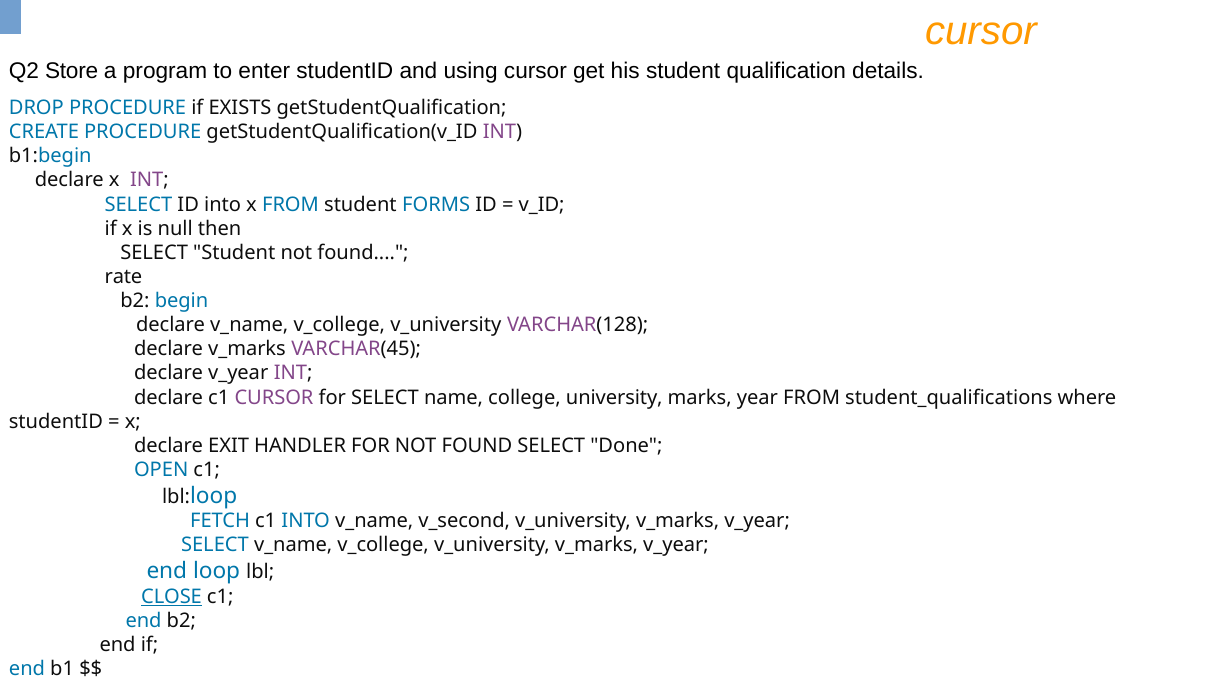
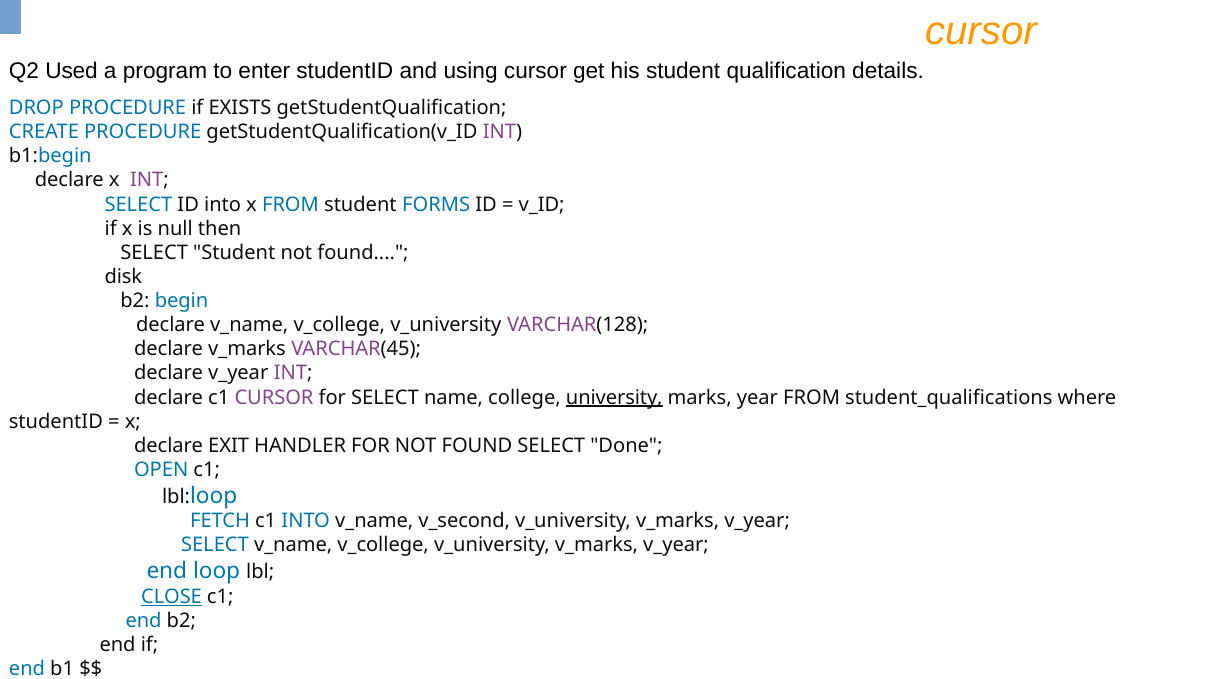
Store: Store -> Used (72, 71)
rate: rate -> disk (123, 277)
university underline: none -> present (614, 398)
